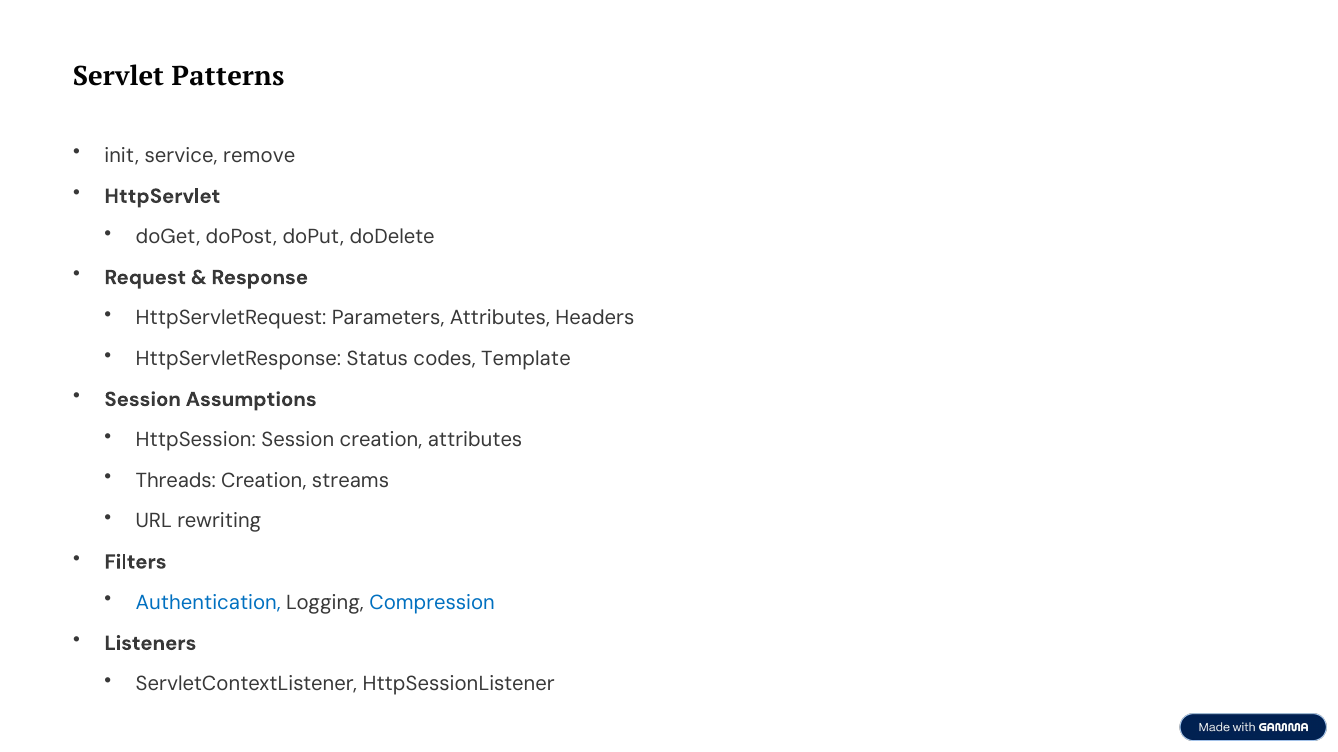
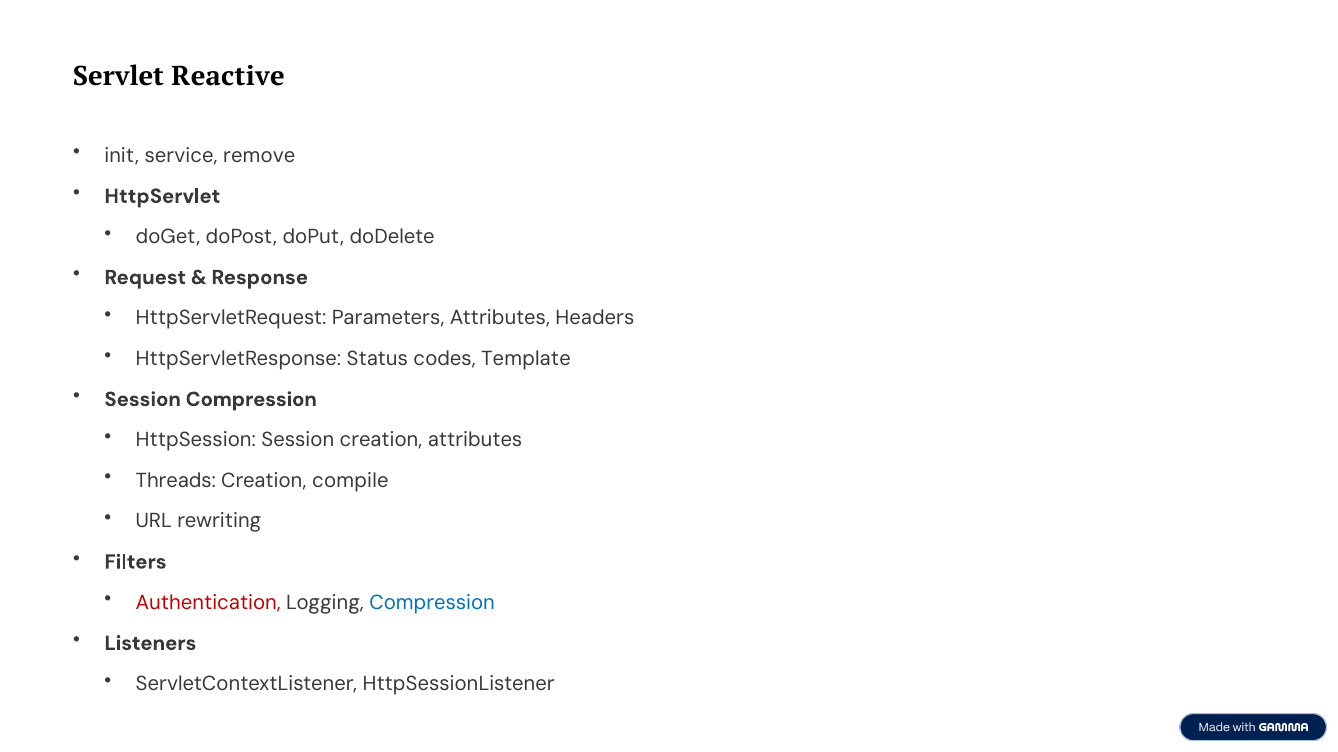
Patterns: Patterns -> Reactive (228, 77)
Session Assumptions: Assumptions -> Compression (251, 400)
streams: streams -> compile (350, 481)
Authentication colour: blue -> red (208, 603)
